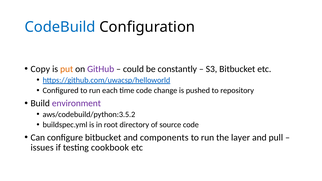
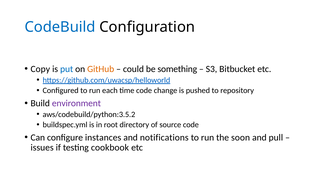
put colour: orange -> blue (67, 69)
GitHub colour: purple -> orange (101, 69)
constantly: constantly -> something (177, 69)
configure bitbucket: bitbucket -> instances (103, 138)
components: components -> notifications (164, 138)
layer: layer -> soon (241, 138)
